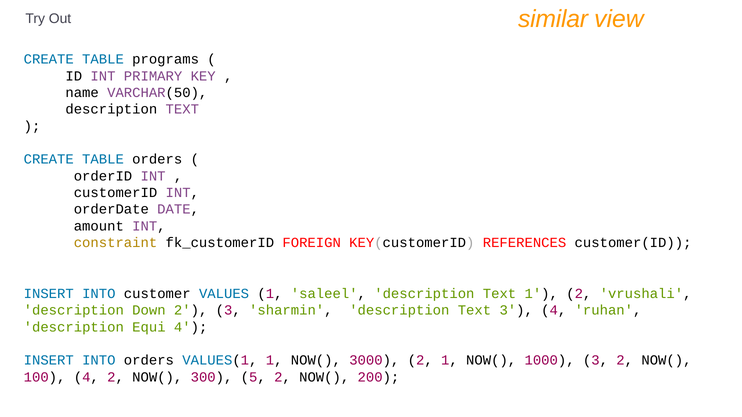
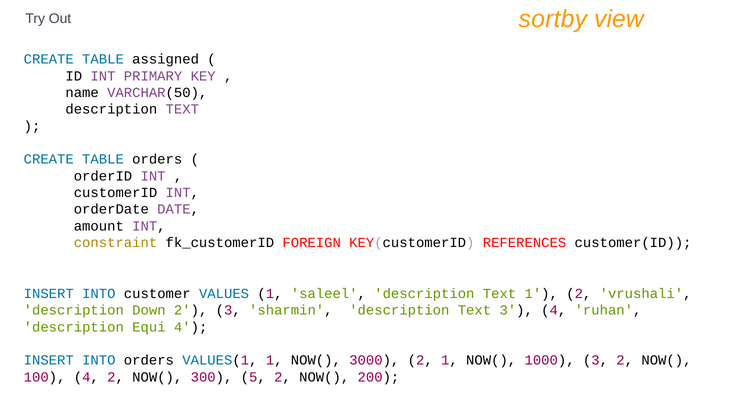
similar: similar -> sortby (553, 19)
programs: programs -> assigned (166, 59)
